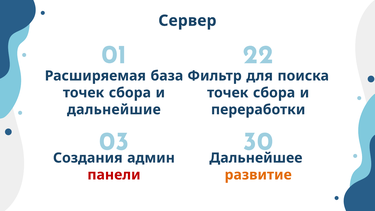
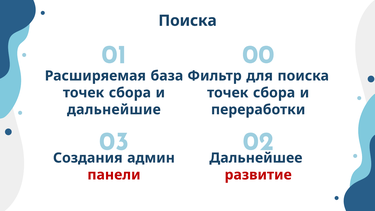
Сервер: Сервер -> Поиска (188, 21)
22: 22 -> 00 (258, 55)
30: 30 -> 02 (258, 141)
развитие colour: orange -> red (258, 175)
